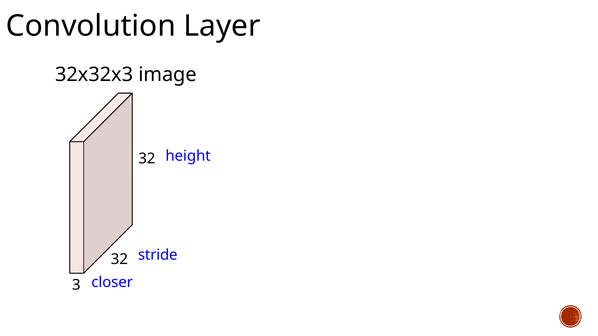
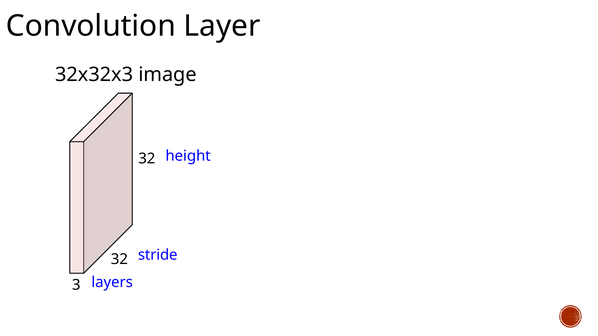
closer: closer -> layers (112, 283)
